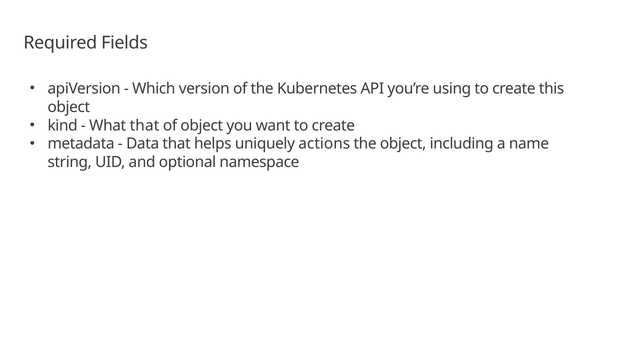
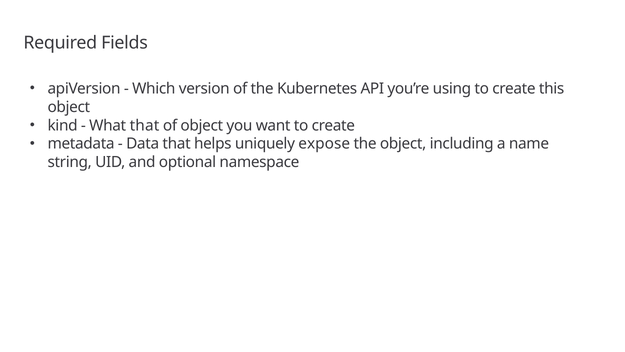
actions: actions -> expose (324, 144)
